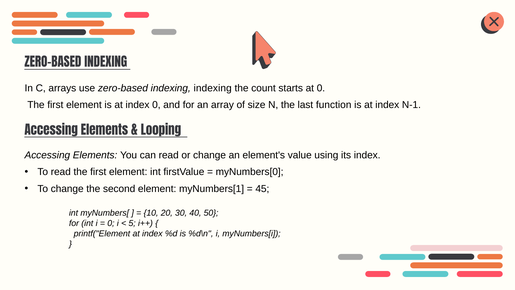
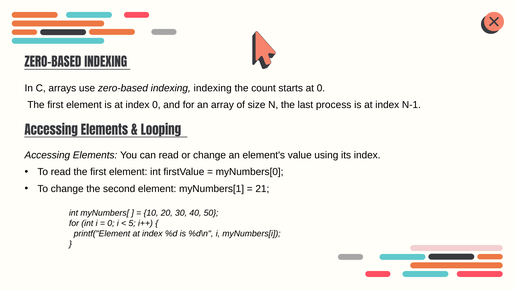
function: function -> process (334, 105)
45: 45 -> 21 (262, 189)
